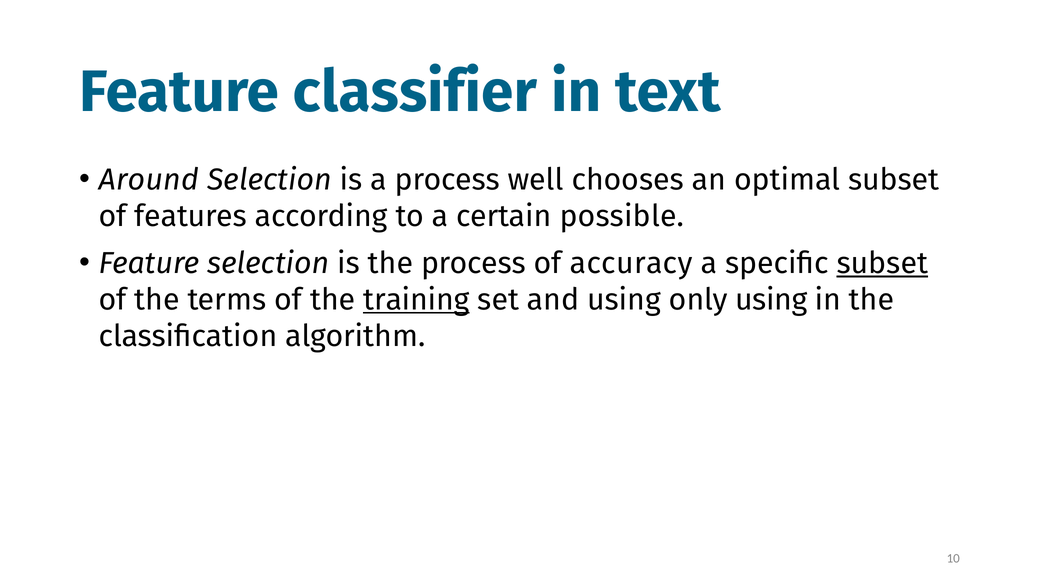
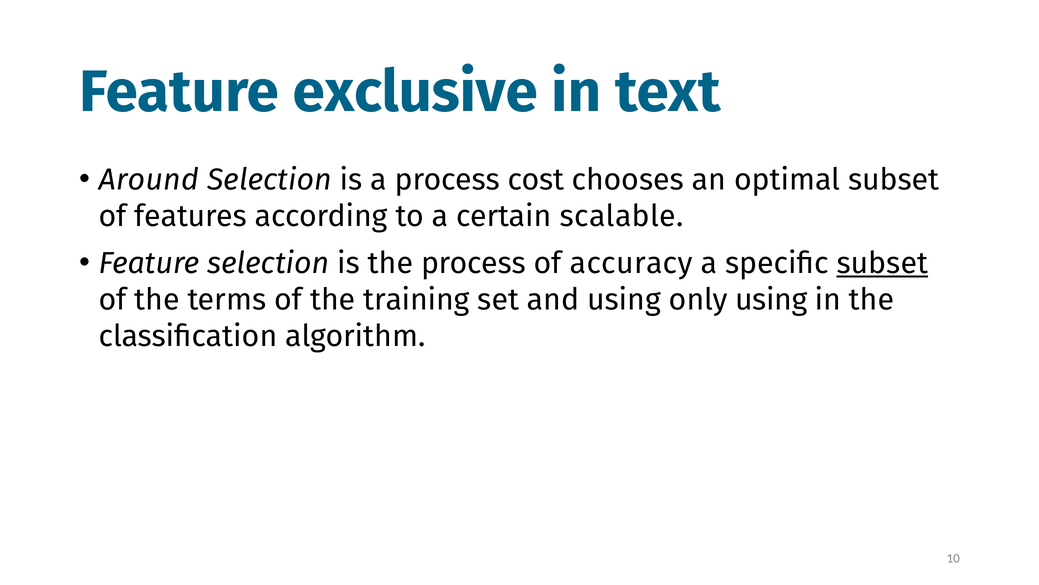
classifier: classifier -> exclusive (415, 92)
well: well -> cost (536, 180)
possible: possible -> scalable (622, 216)
training underline: present -> none (416, 299)
